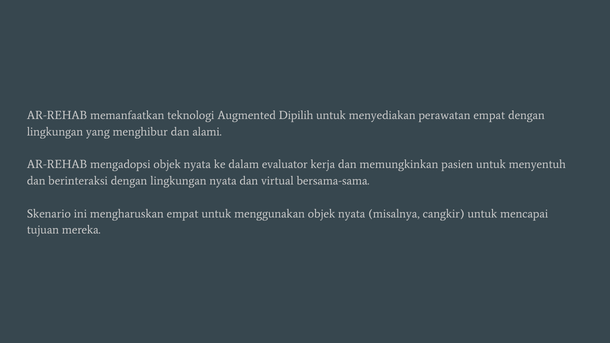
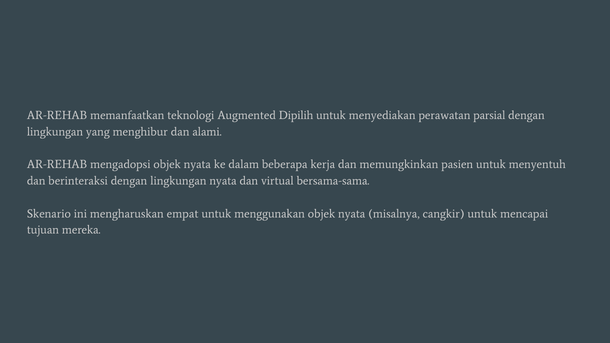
perawatan empat: empat -> parsial (489, 116)
evaluator: evaluator -> beberapa (285, 165)
